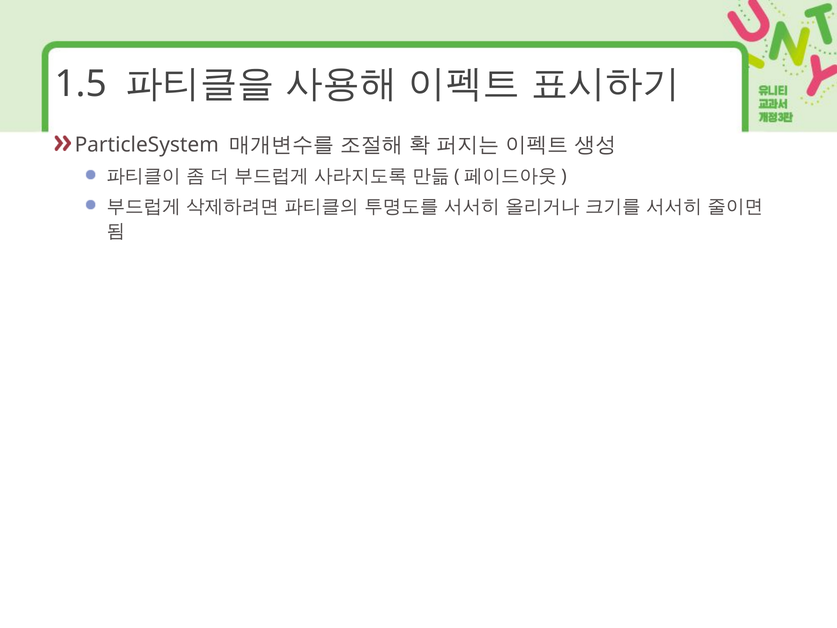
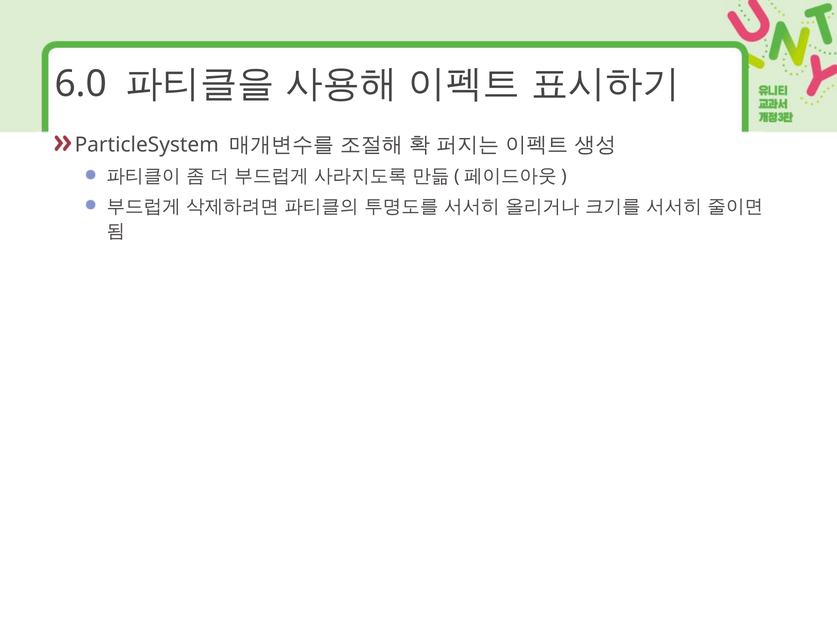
1.5: 1.5 -> 6.0 (81, 84)
